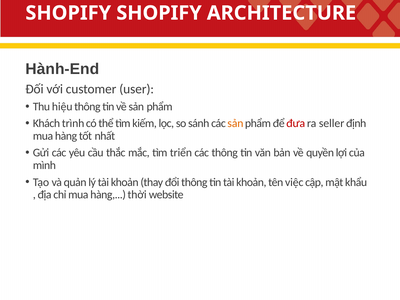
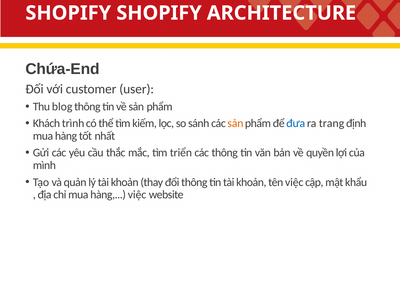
Hành-End: Hành-End -> Chứa-End (62, 69)
hiệu: hiệu -> blog (62, 107)
đưa colour: red -> blue (296, 123)
seller: seller -> trang (332, 123)
hàng thời: thời -> việc (137, 195)
